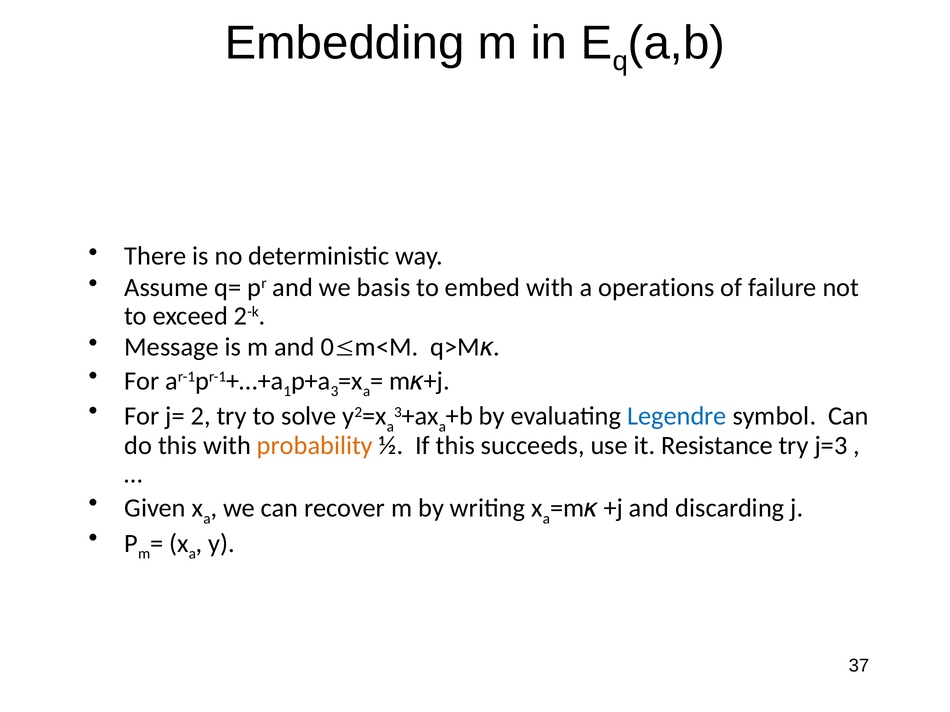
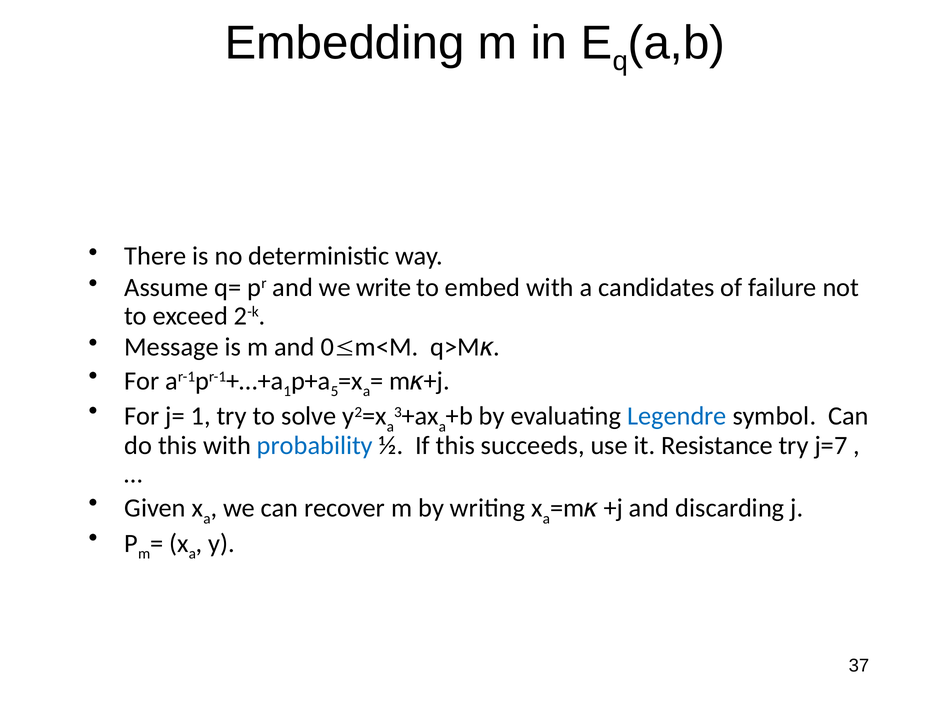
basis: basis -> write (384, 288)
operations: operations -> candidates (656, 288)
3: 3 -> 5 (335, 392)
j= 2: 2 -> 1 (201, 417)
probability colour: orange -> blue (315, 446)
j=3: j=3 -> j=7 (831, 446)
